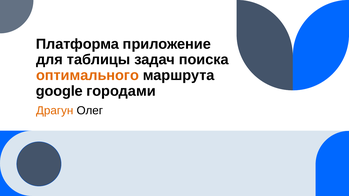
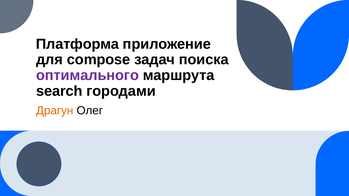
таблицы: таблицы -> compose (99, 60)
оптимального colour: orange -> purple (87, 76)
google: google -> search (59, 91)
